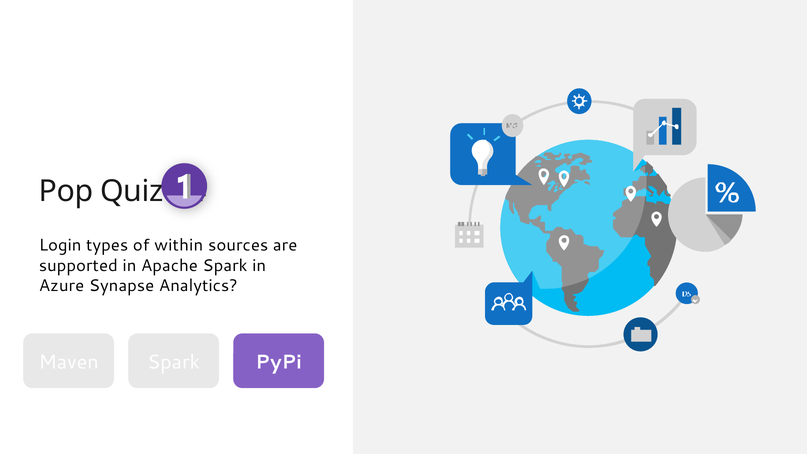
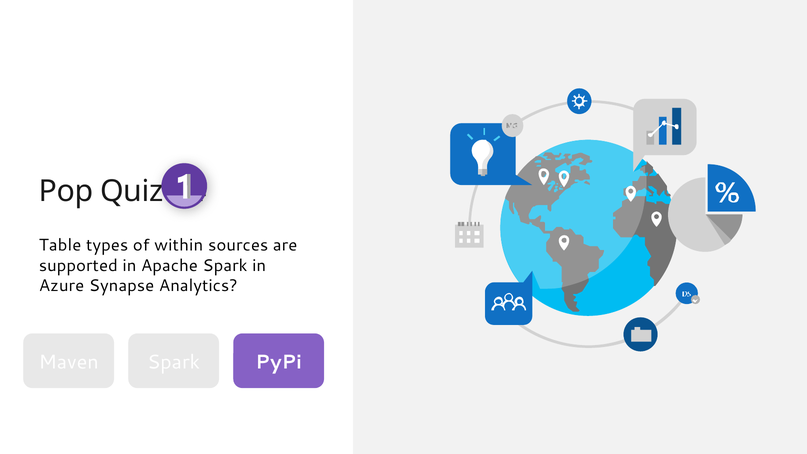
Login: Login -> Table (60, 245)
